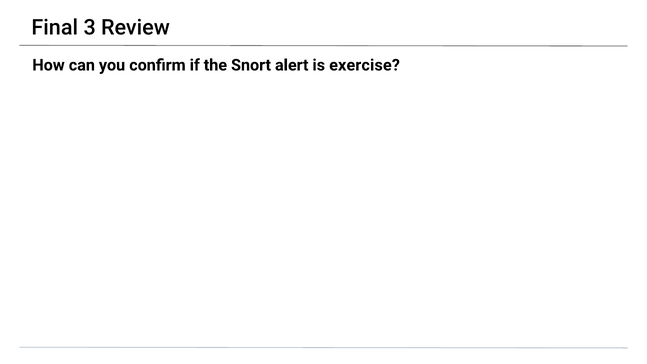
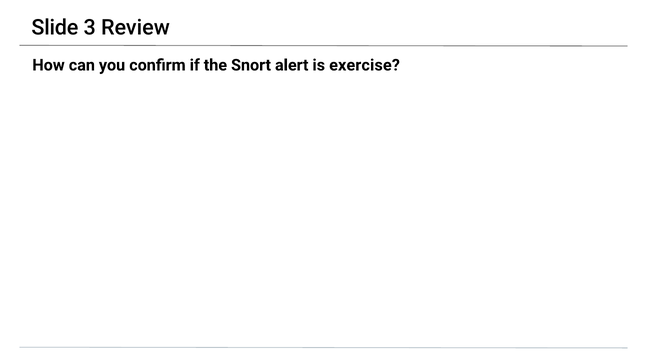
Final: Final -> Slide (55, 27)
